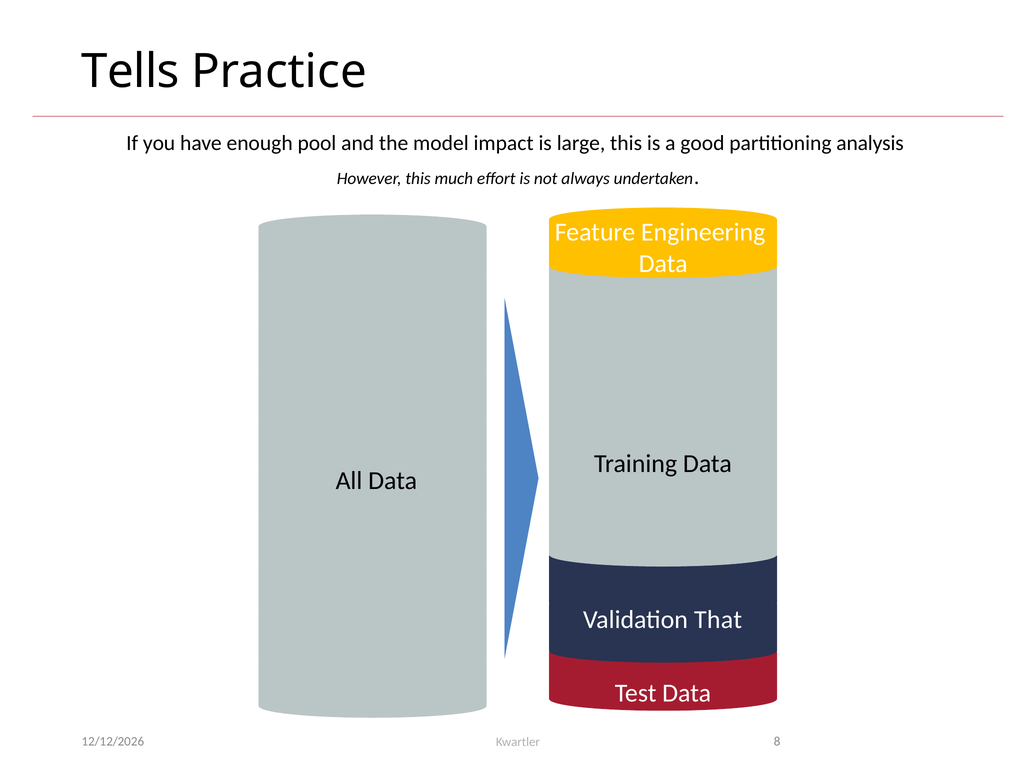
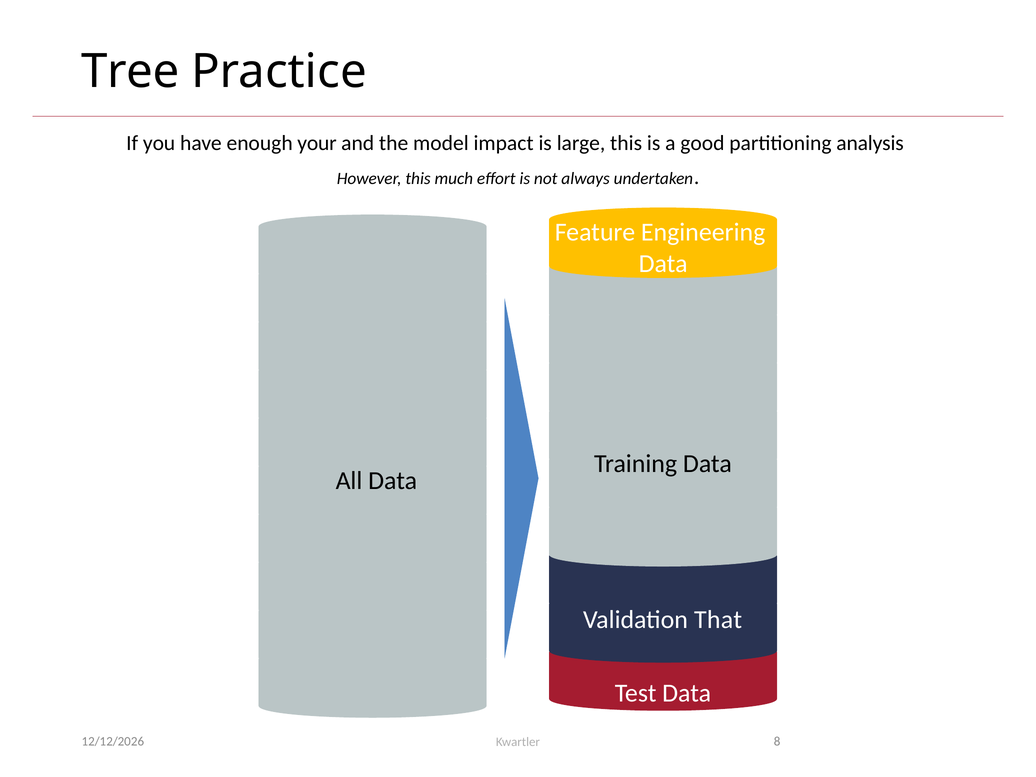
Tells: Tells -> Tree (130, 72)
pool: pool -> your (317, 143)
